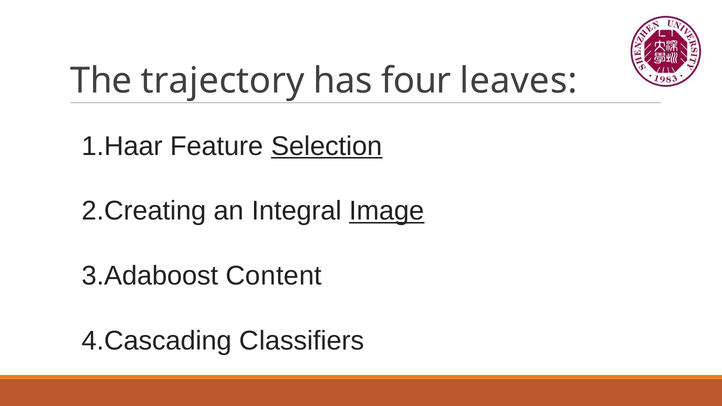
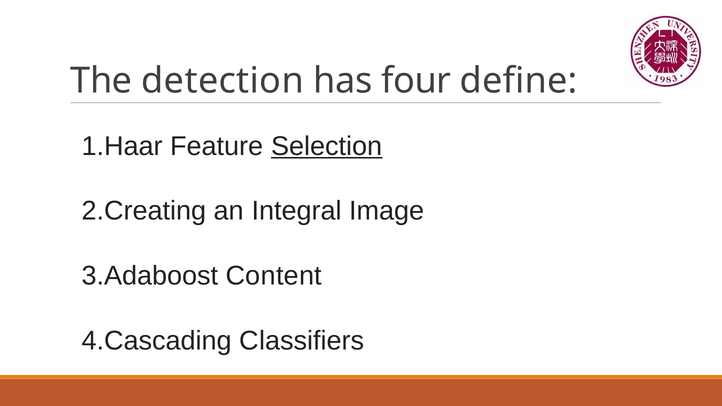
trajectory: trajectory -> detection (223, 81)
leaves: leaves -> define (519, 81)
Image underline: present -> none (387, 211)
